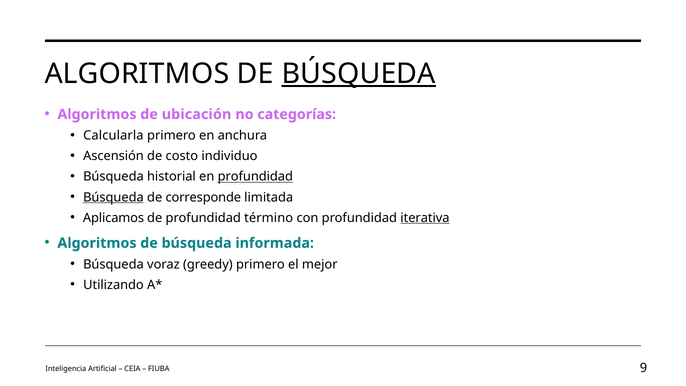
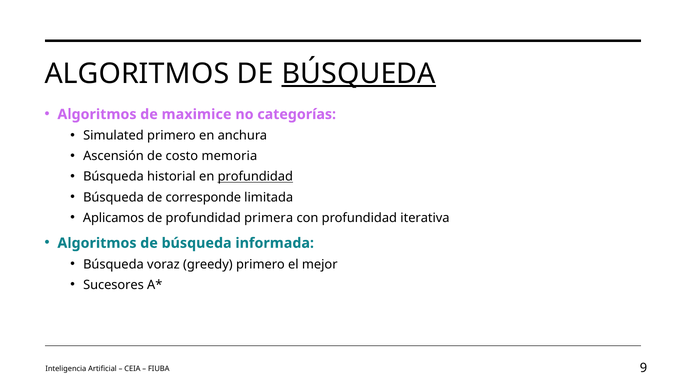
ubicación: ubicación -> maximice (197, 114)
Calcularla: Calcularla -> Simulated (113, 136)
individuo: individuo -> memoria (229, 156)
Búsqueda underline: present -> none (113, 197)
término: término -> primera (269, 218)
iterativa underline: present -> none (425, 218)
Utilizando: Utilizando -> Sucesores (113, 285)
